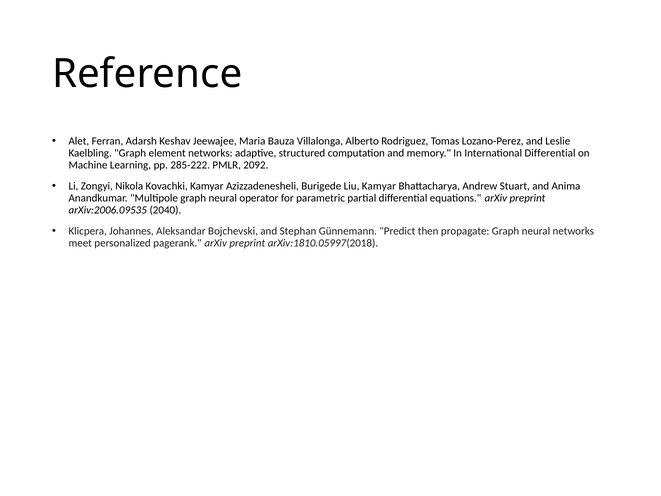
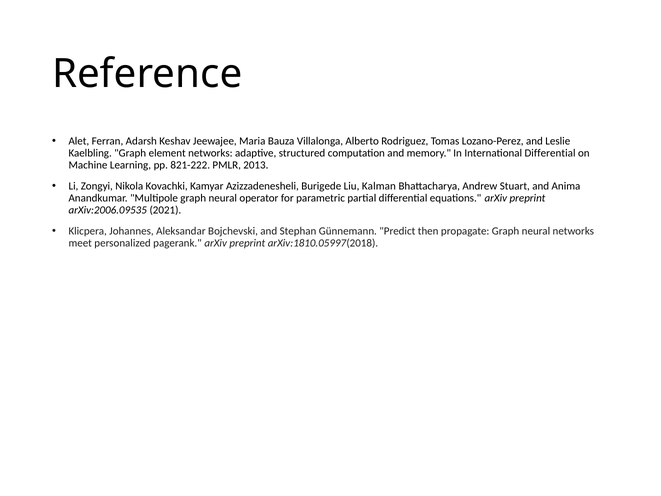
285-222: 285-222 -> 821-222 (190, 165)
2092: 2092 -> 2013 (256, 165)
Liu Kamyar: Kamyar -> Kalman (379, 186)
2040: 2040 -> 2021 (165, 210)
